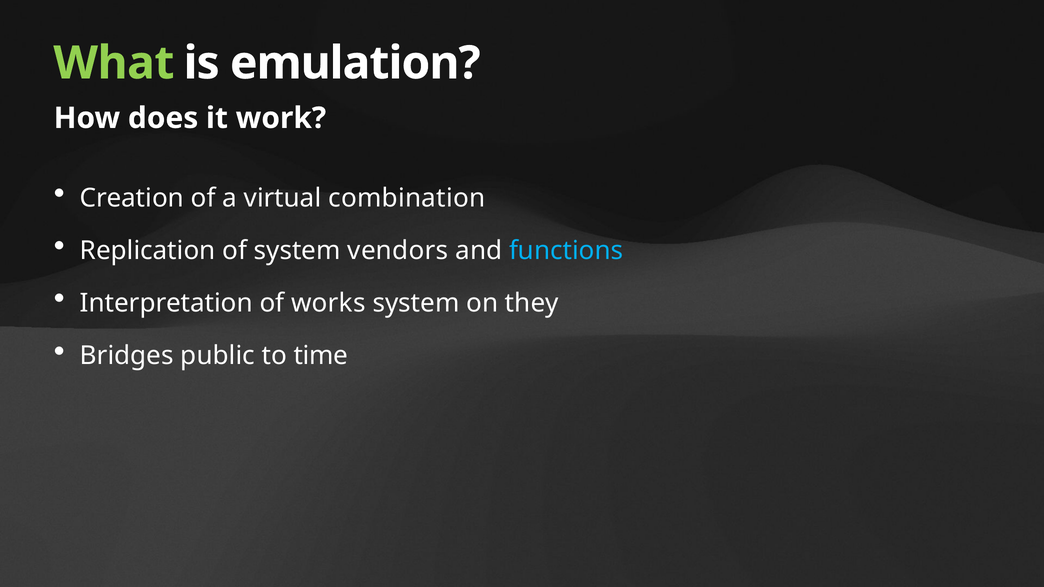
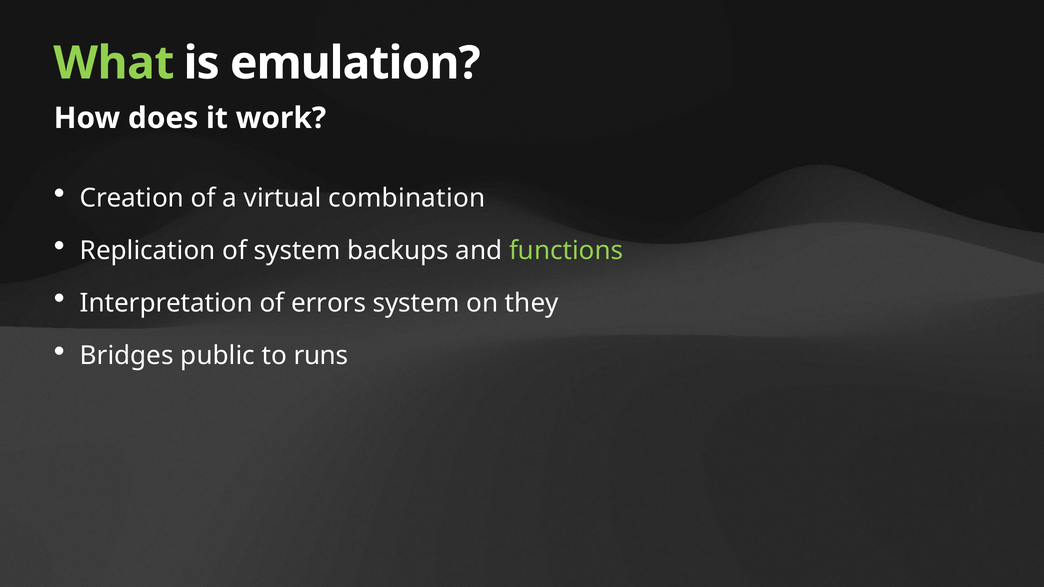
vendors: vendors -> backups (398, 251)
functions colour: light blue -> light green (566, 251)
works: works -> errors (329, 303)
time: time -> runs (321, 356)
